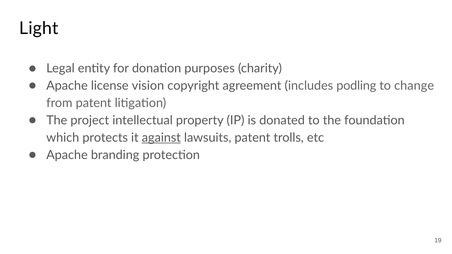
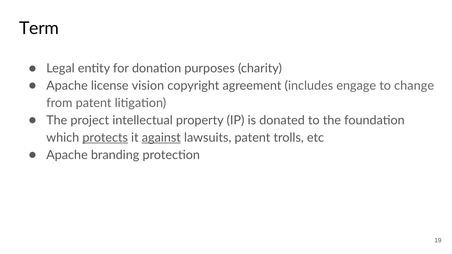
Light: Light -> Term (39, 29)
podling: podling -> engage (356, 86)
protects underline: none -> present (105, 138)
